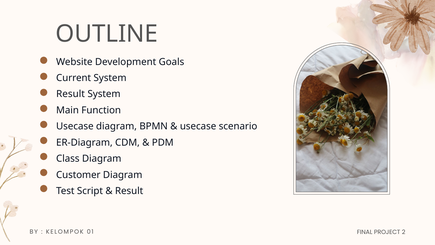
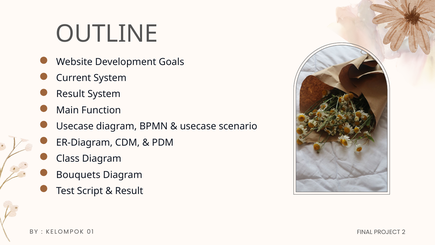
Customer: Customer -> Bouquets (78, 175)
